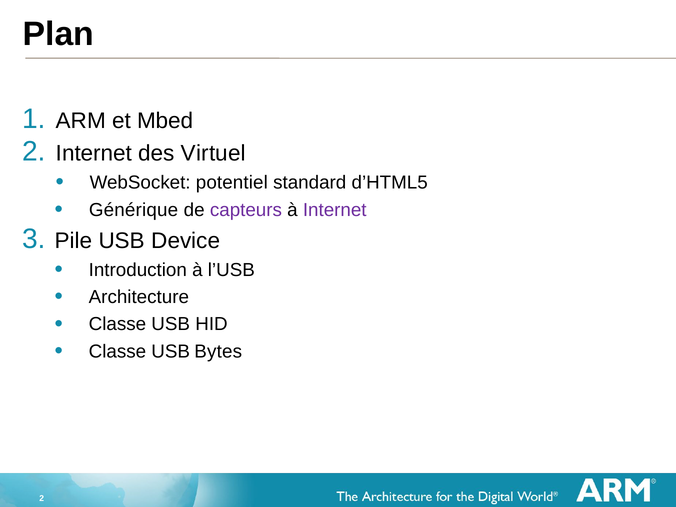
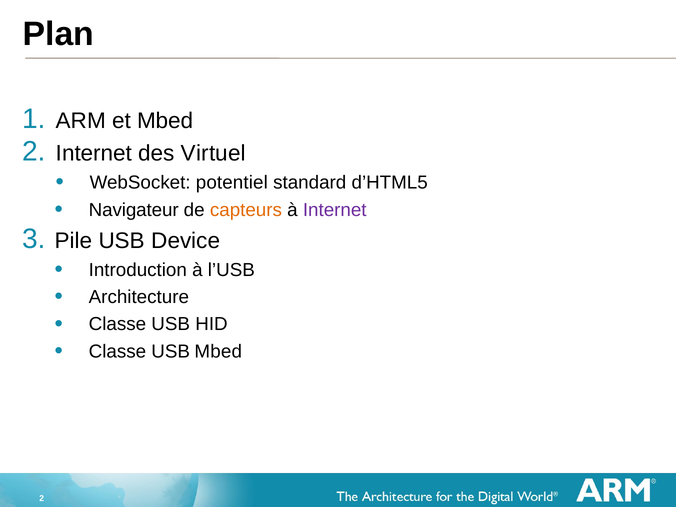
Générique: Générique -> Navigateur (134, 210)
capteurs colour: purple -> orange (246, 210)
USB Bytes: Bytes -> Mbed (218, 352)
